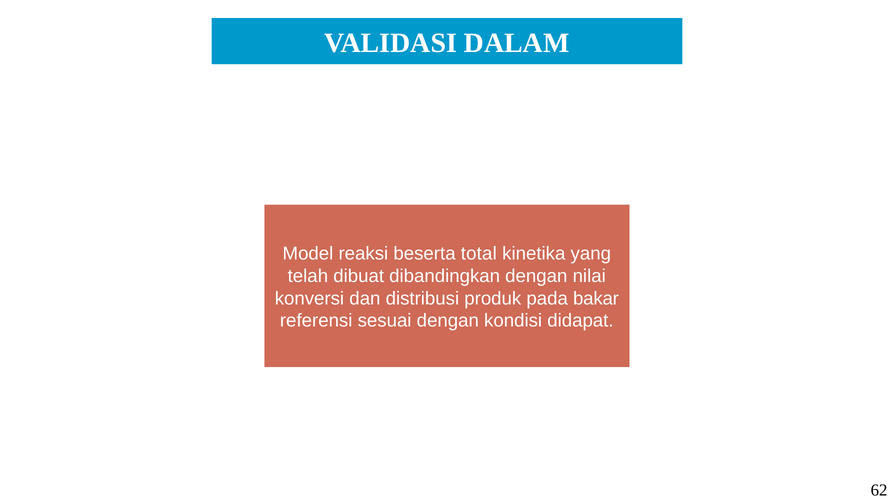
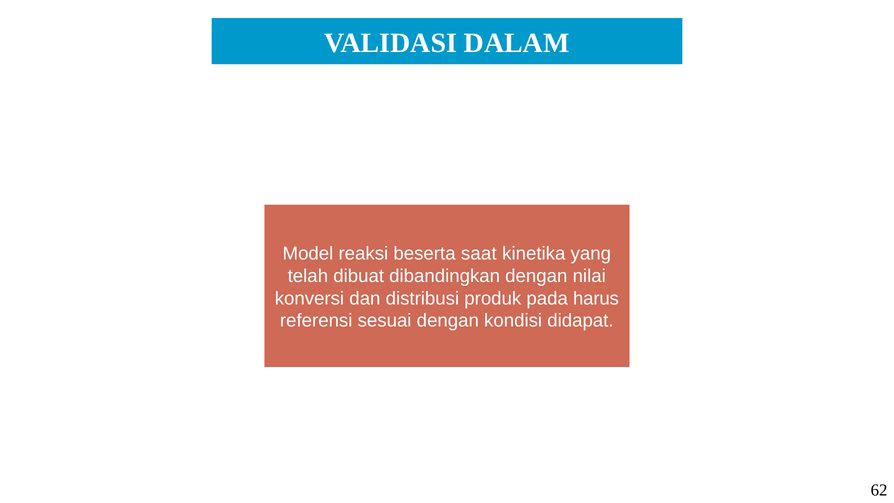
total: total -> saat (479, 254)
bakar: bakar -> harus (596, 298)
